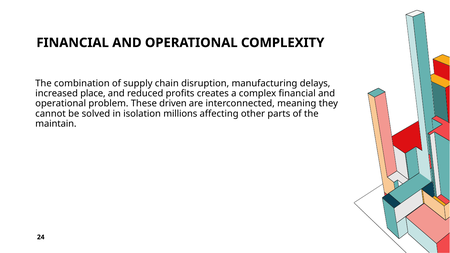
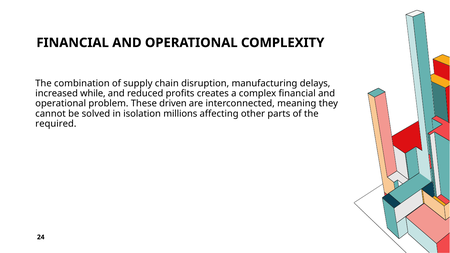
place: place -> while (93, 93)
maintain: maintain -> required (56, 124)
